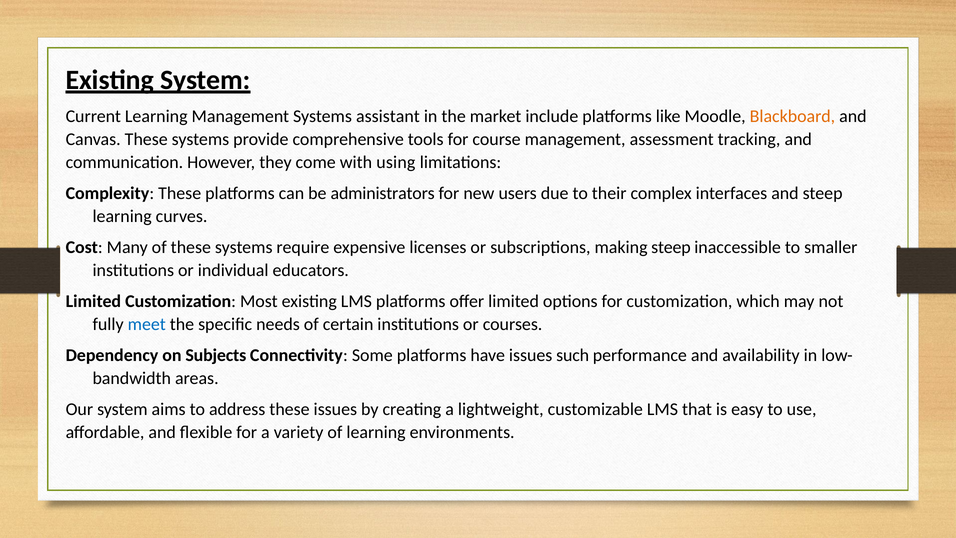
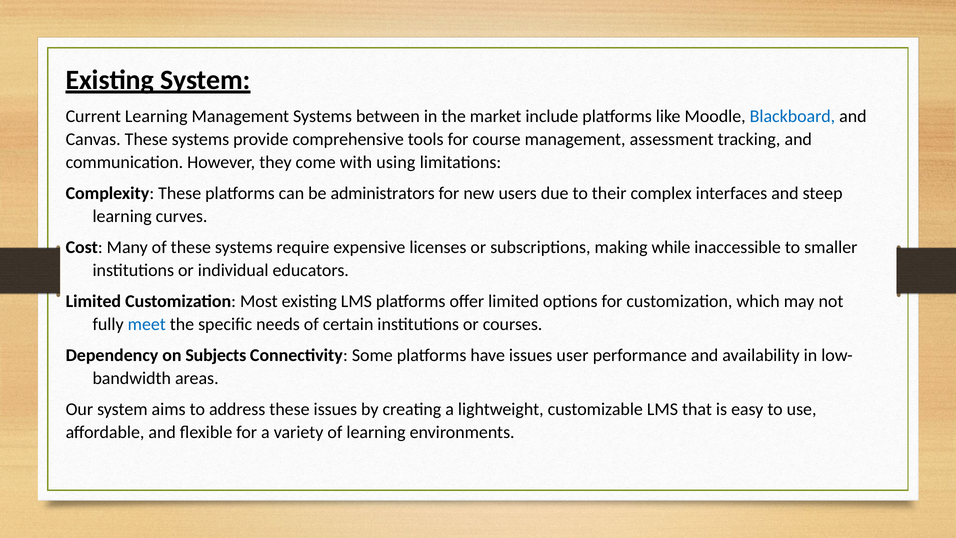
assistant: assistant -> between (388, 116)
Blackboard colour: orange -> blue (792, 116)
making steep: steep -> while (671, 247)
such: such -> user (572, 355)
